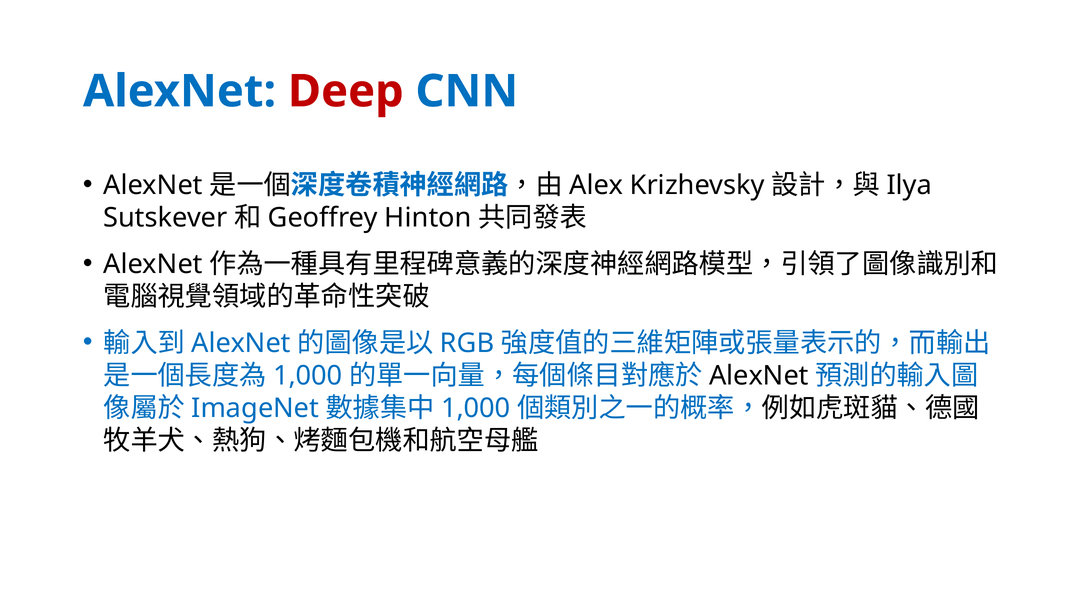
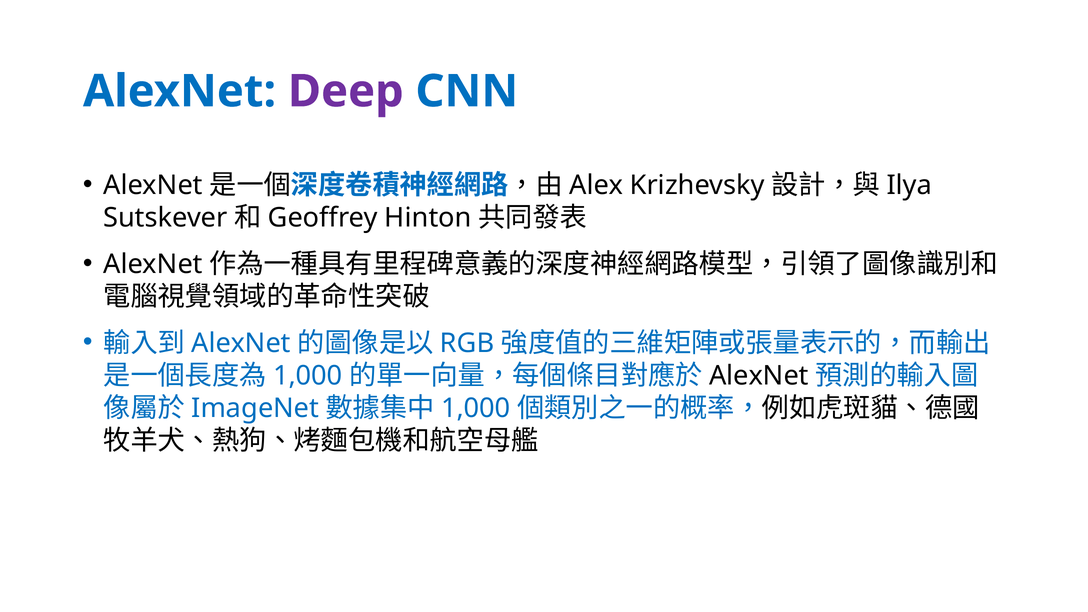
Deep colour: red -> purple (346, 91)
